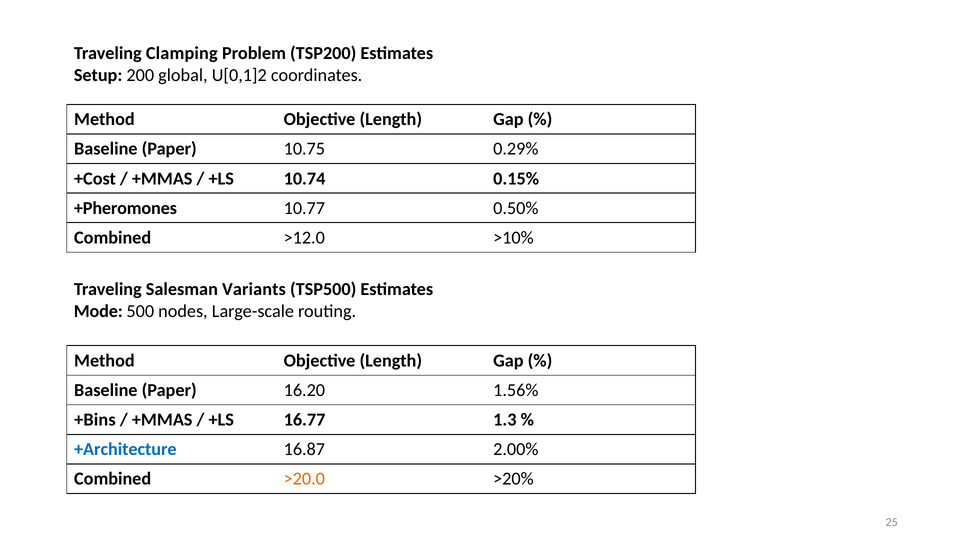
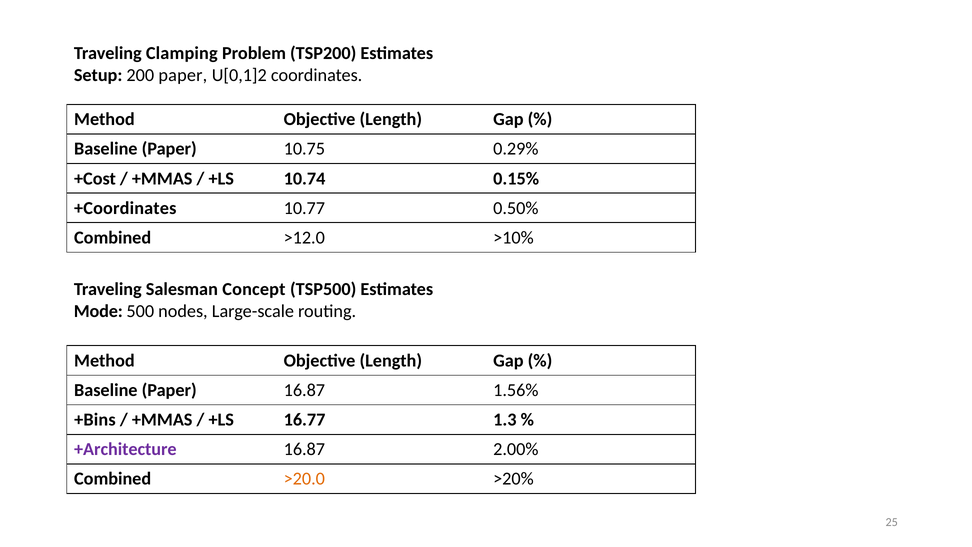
200 global: global -> paper (183, 75)
+Pheromones: +Pheromones -> +Coordinates (125, 208)
Variants: Variants -> Concept (254, 289)
Paper 16.20: 16.20 -> 16.87 (304, 390)
+Architecture colour: blue -> purple (125, 449)
